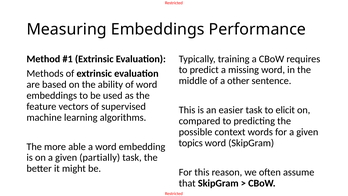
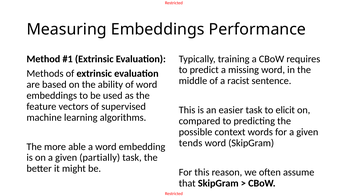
other: other -> racist (238, 81)
topics: topics -> tends (191, 143)
